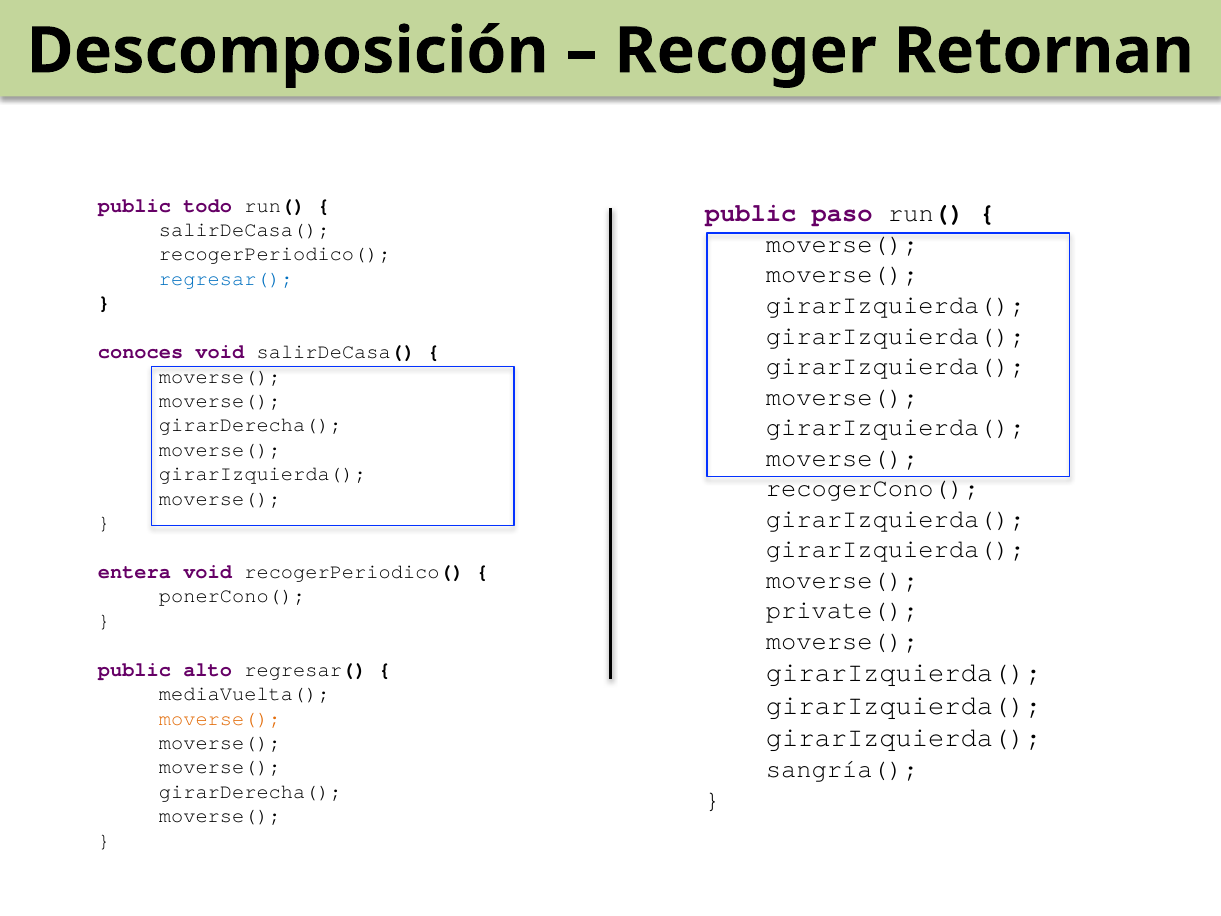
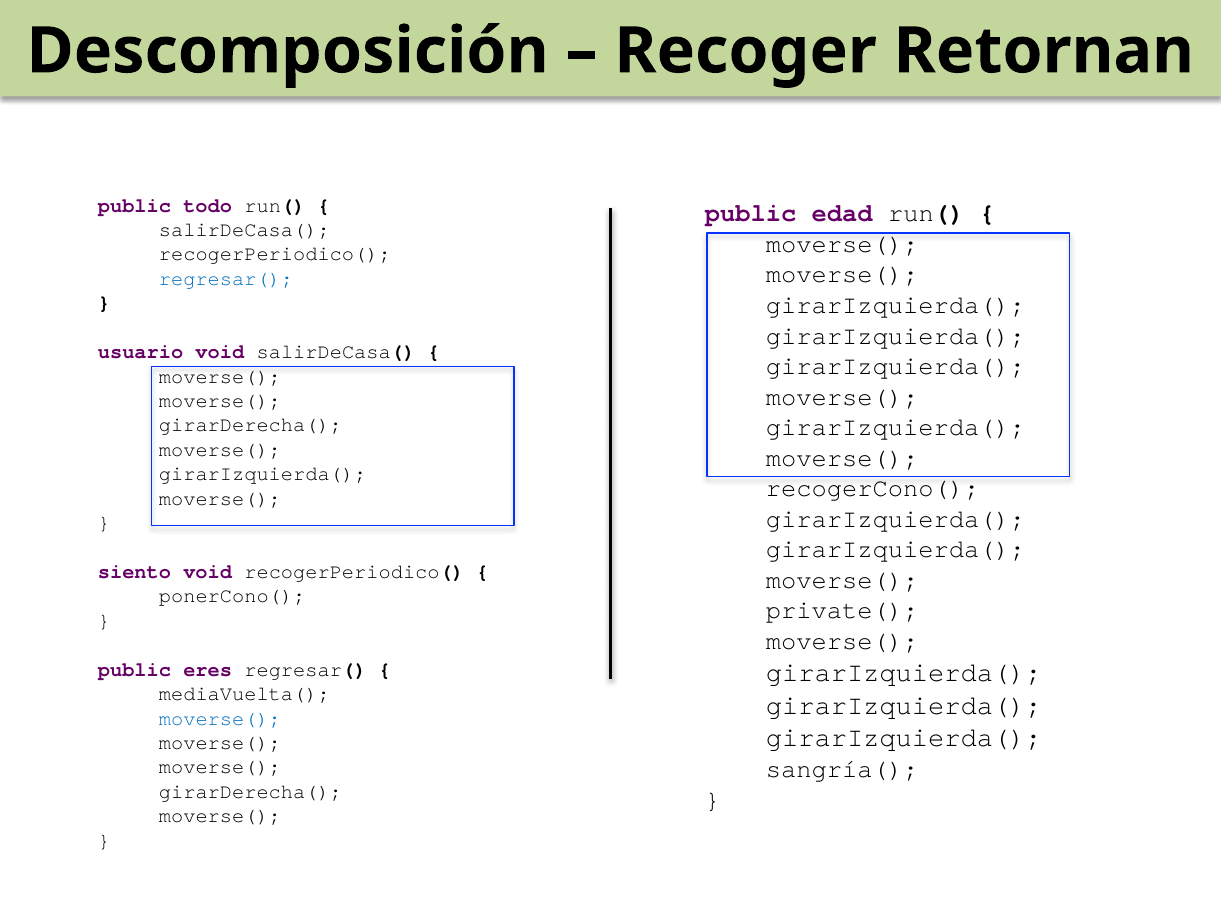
paso: paso -> edad (842, 213)
conoces: conoces -> usuario (141, 352)
entera: entera -> siento (134, 572)
alto: alto -> eres (208, 669)
moverse( colour: orange -> blue (220, 718)
